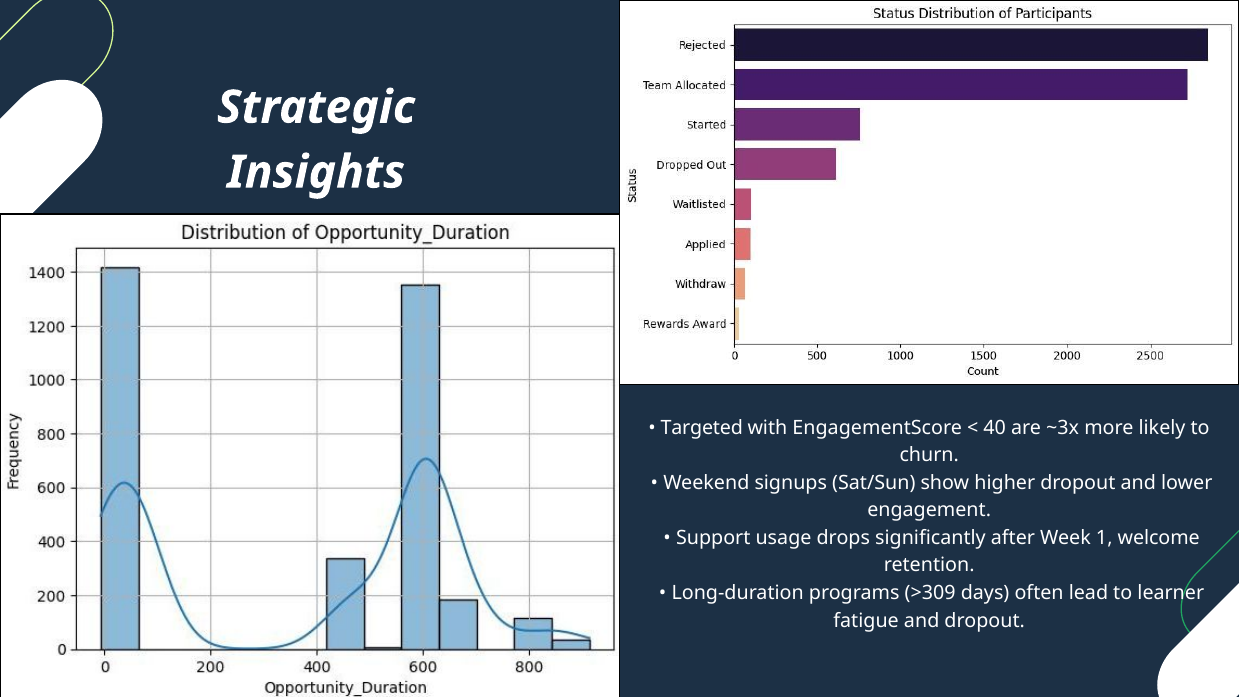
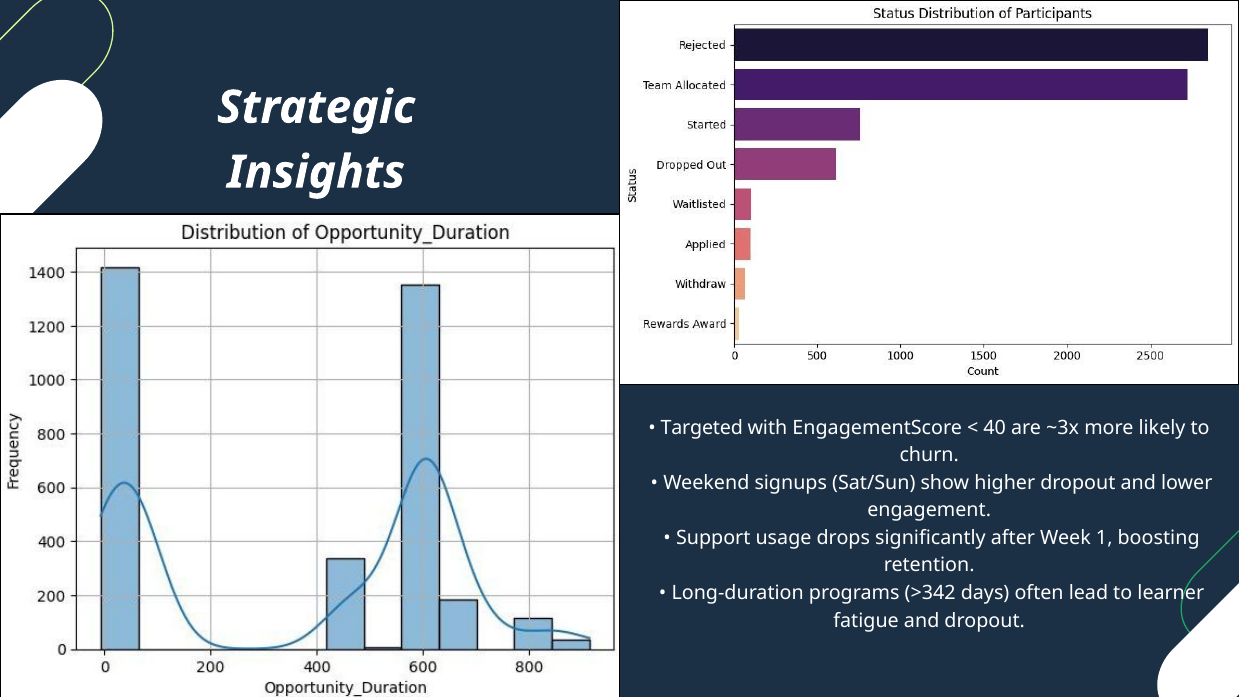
welcome: welcome -> boosting (1159, 538)
>309: >309 -> >342 (930, 593)
